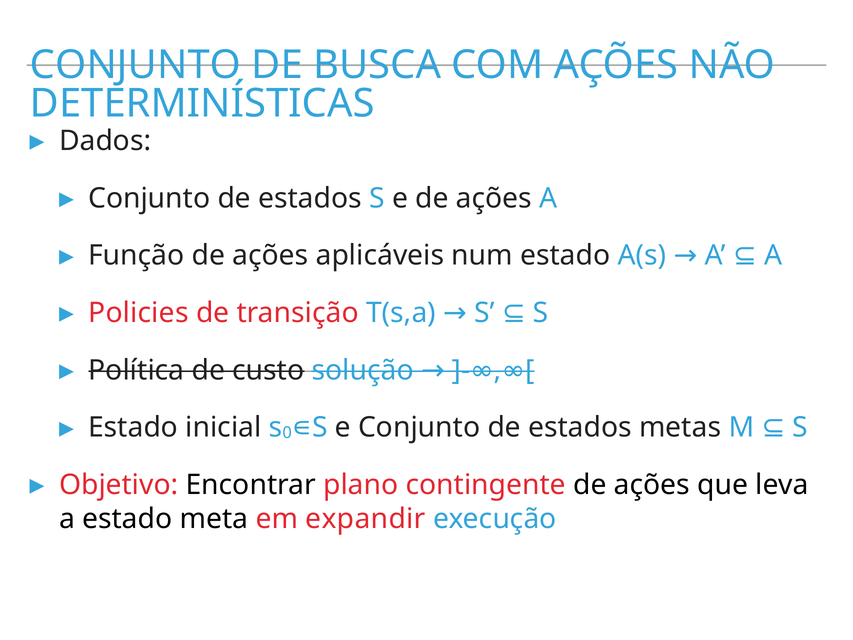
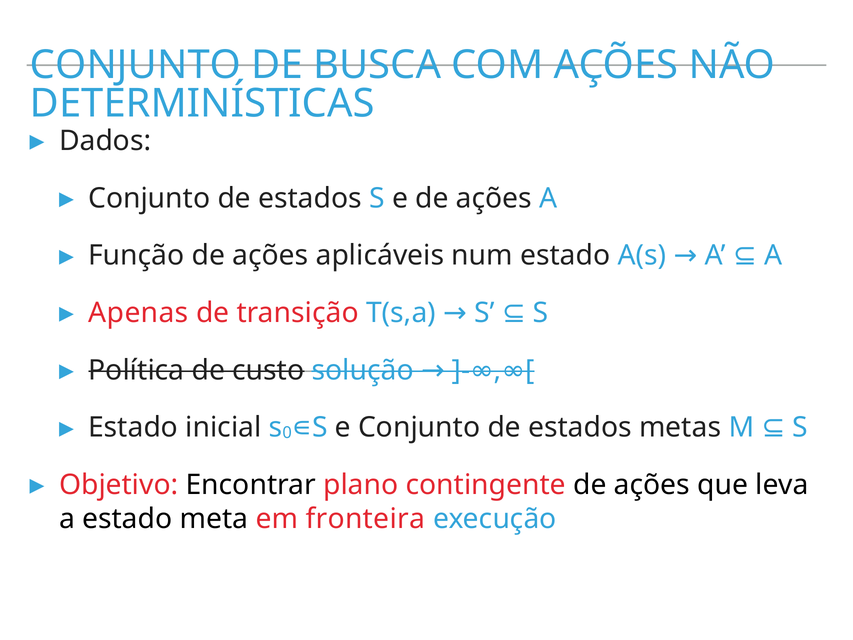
Policies: Policies -> Apenas (138, 313)
expandir: expandir -> fronteira (365, 519)
